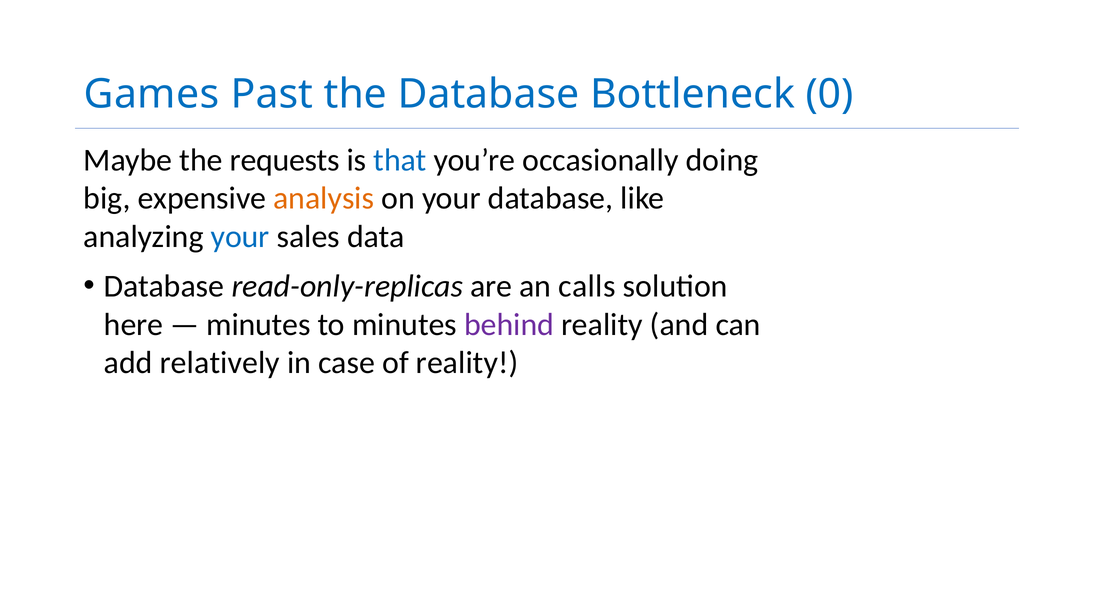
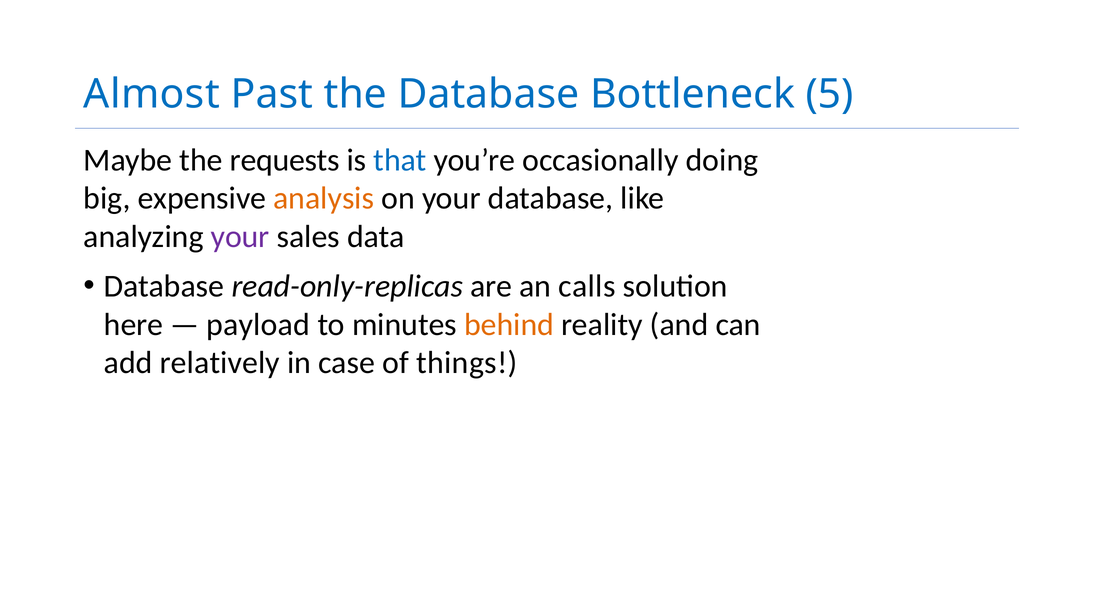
Games: Games -> Almost (152, 94)
0: 0 -> 5 (830, 94)
your colour: blue -> purple (240, 237)
minutes: minutes -> payload (258, 325)
behind colour: purple -> orange (509, 325)
of reality: reality -> things (467, 363)
